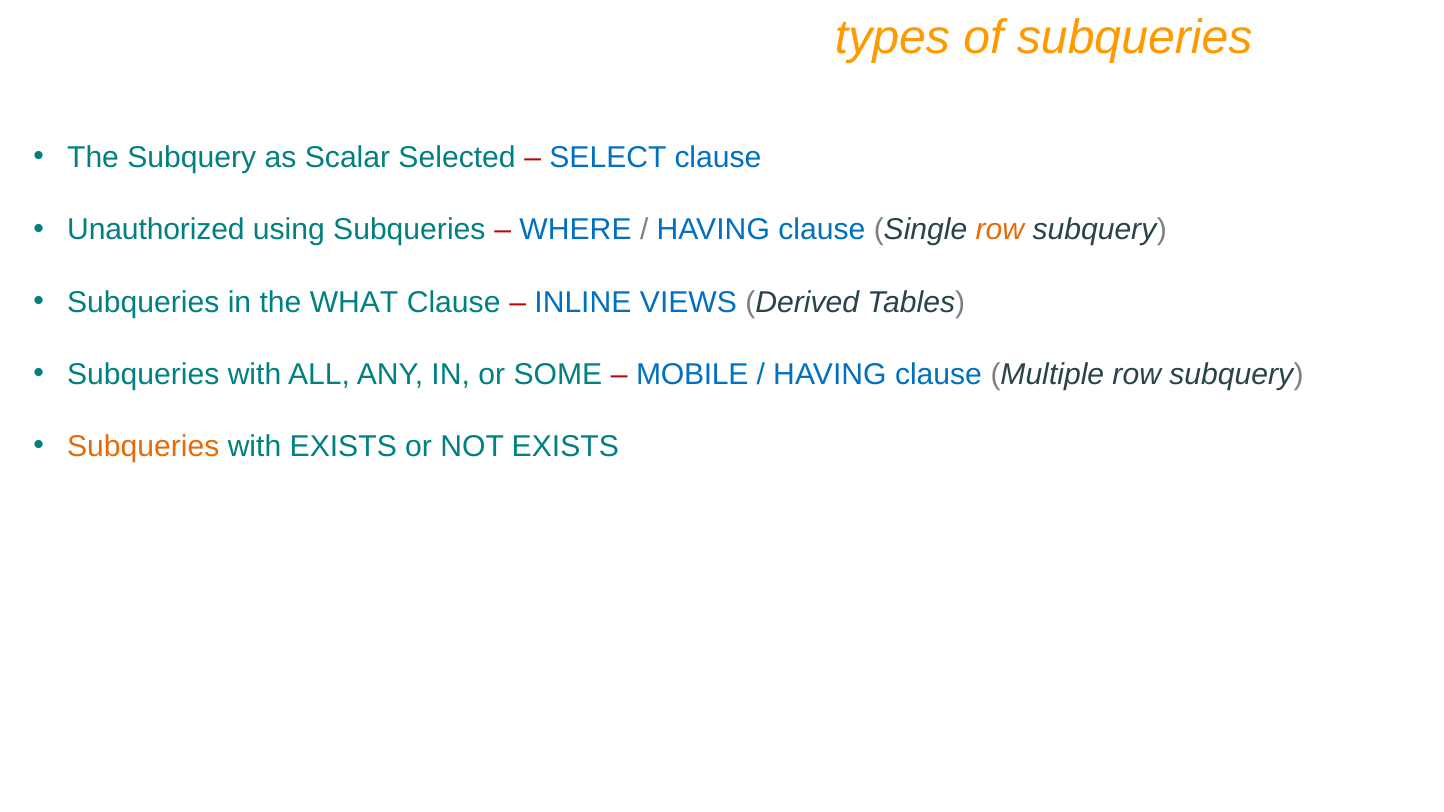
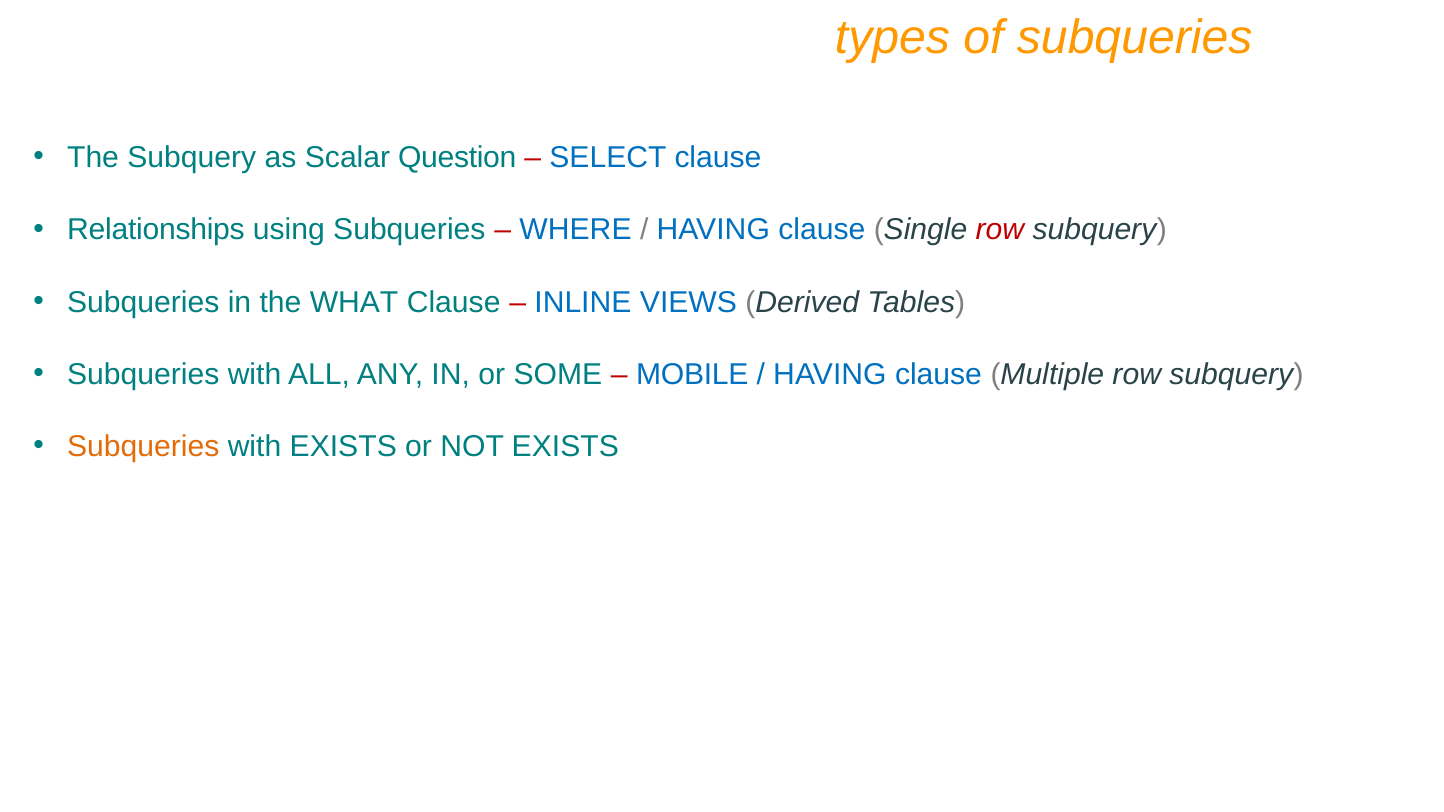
Selected: Selected -> Question (457, 158)
Unauthorized: Unauthorized -> Relationships (156, 230)
row colour: orange -> red (1000, 230)
